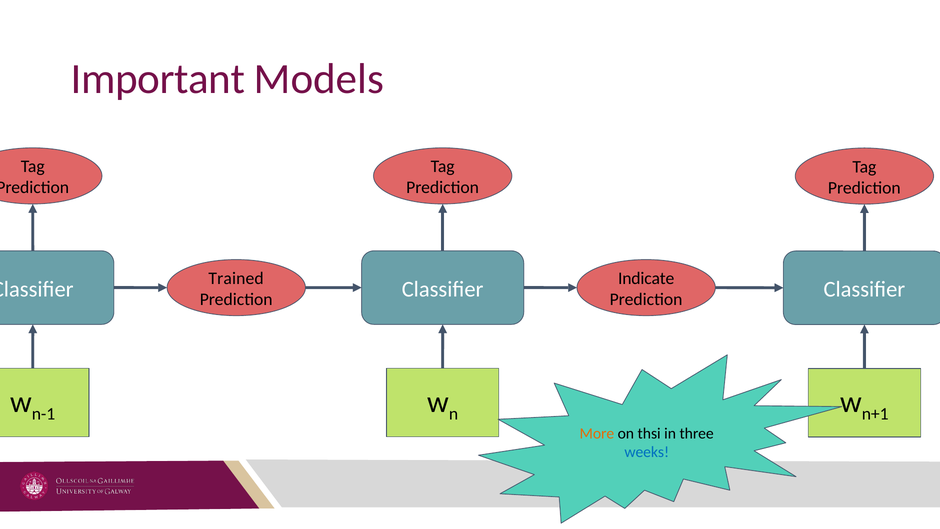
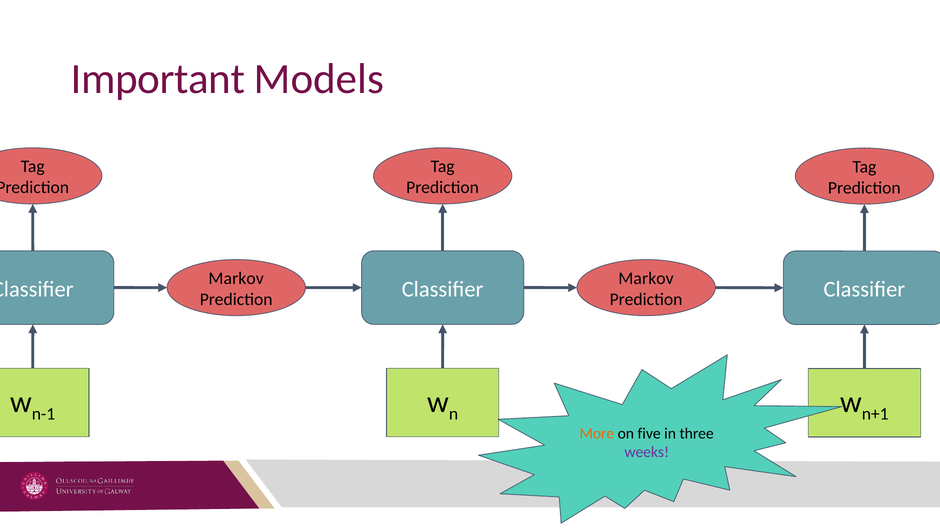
Trained: Trained -> Markov (236, 278)
Indicate: Indicate -> Markov (646, 278)
thsi: thsi -> five (649, 433)
weeks colour: blue -> purple (647, 452)
